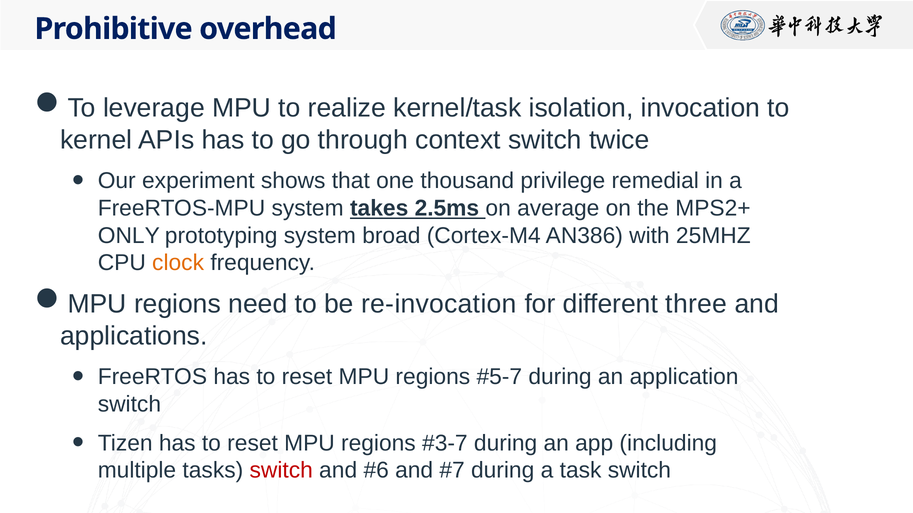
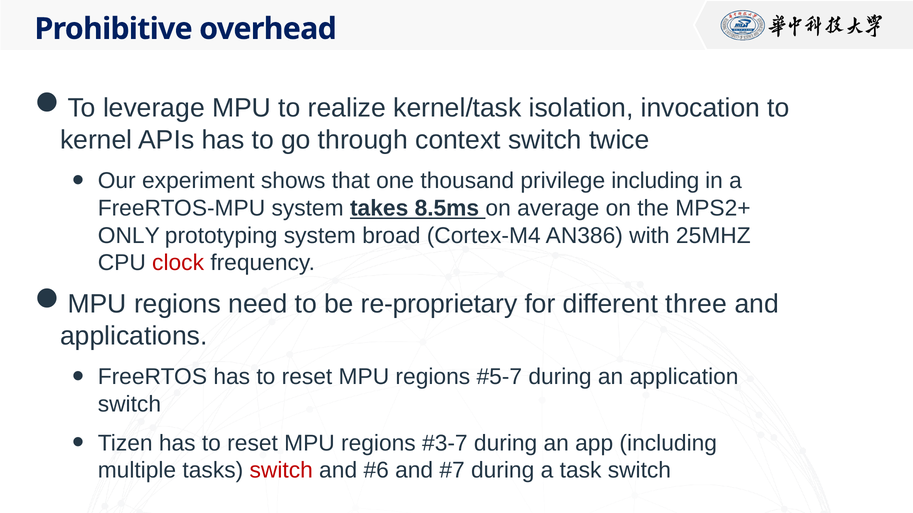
privilege remedial: remedial -> including (655, 181)
2.5ms: 2.5ms -> 8.5ms (447, 208)
clock colour: orange -> red (178, 263)
re-invocation: re-invocation -> re-proprietary (439, 304)
